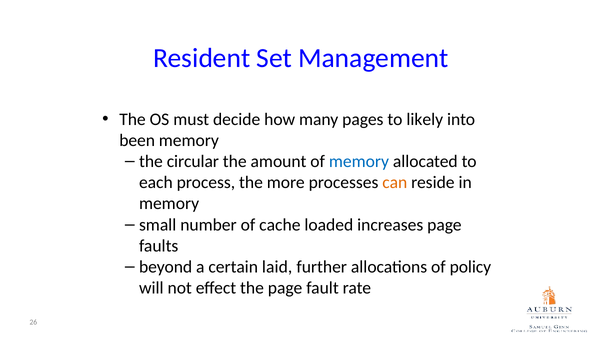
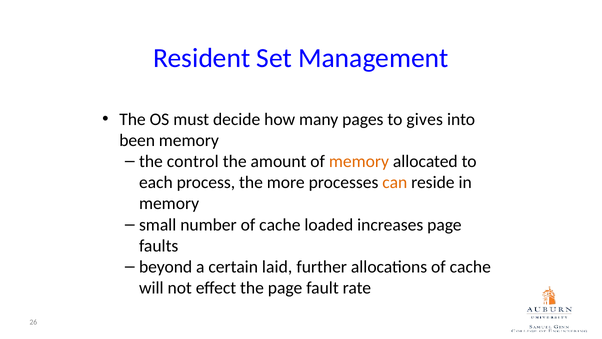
likely: likely -> gives (425, 119)
circular: circular -> control (193, 161)
memory colour: blue -> orange (359, 161)
allocations of policy: policy -> cache (470, 267)
